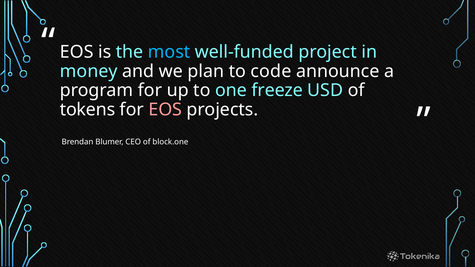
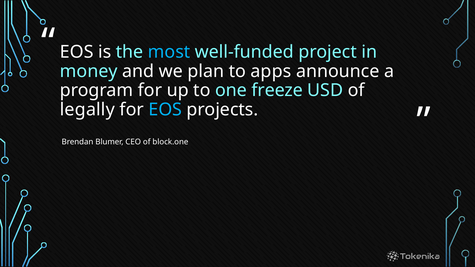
code: code -> apps (271, 71)
tokens: tokens -> legally (87, 110)
EOS colour: pink -> light blue (165, 110)
